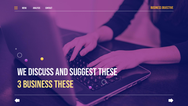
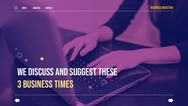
business these: these -> times (64, 84)
